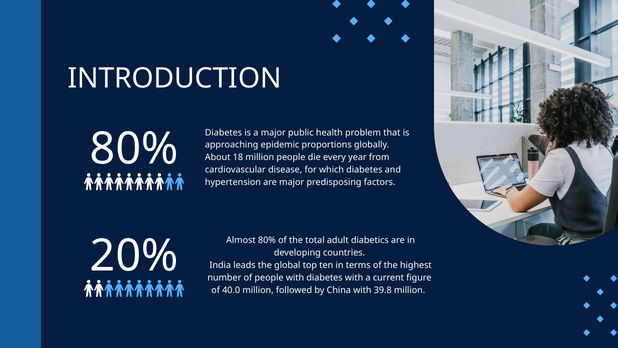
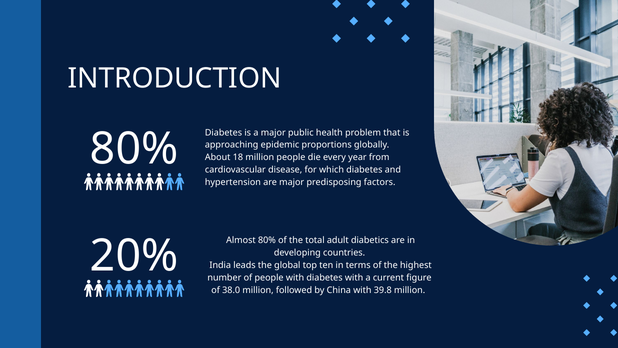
40.0: 40.0 -> 38.0 (231, 290)
